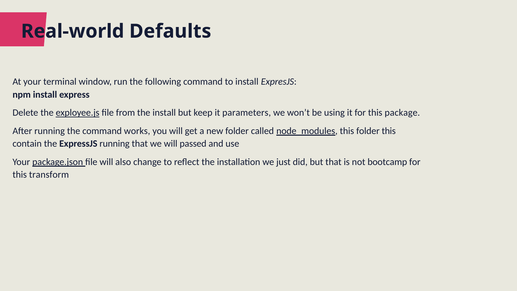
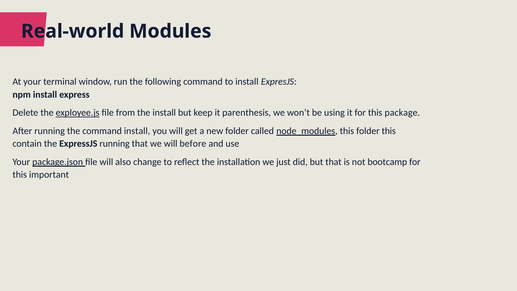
Defaults: Defaults -> Modules (170, 31)
parameters: parameters -> parenthesis (247, 113)
command works: works -> install (137, 131)
passed: passed -> before (193, 144)
transform: transform -> important (49, 175)
